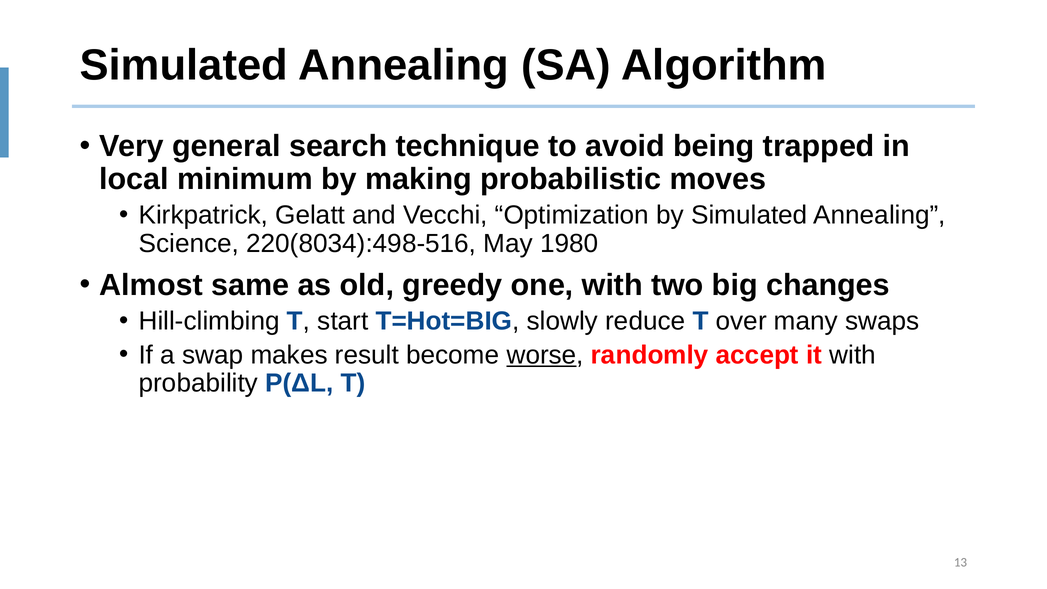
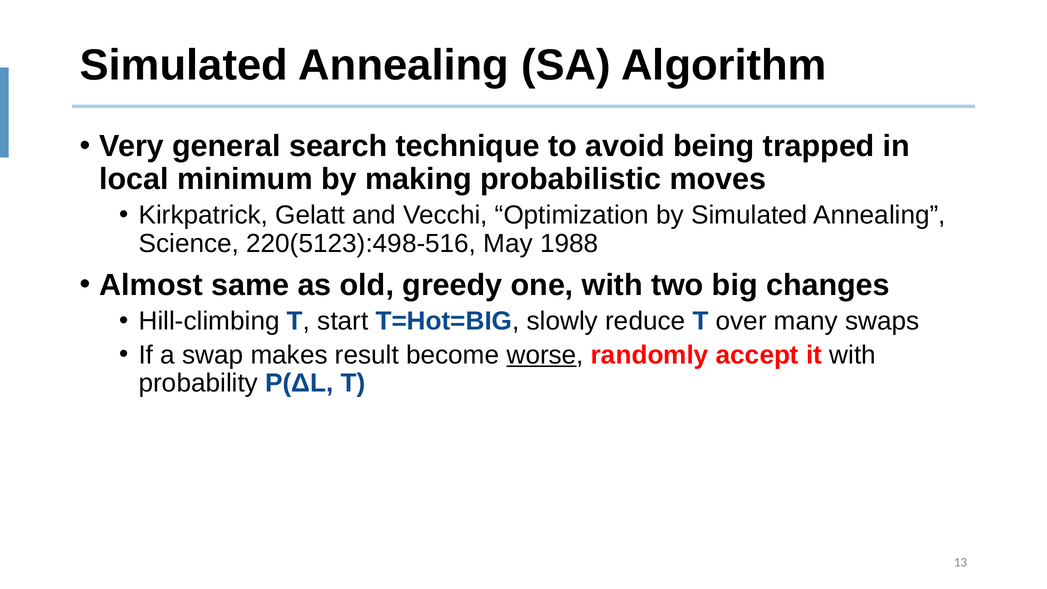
220(8034):498-516: 220(8034):498-516 -> 220(5123):498-516 (361, 244)
1980: 1980 -> 1988 (569, 244)
